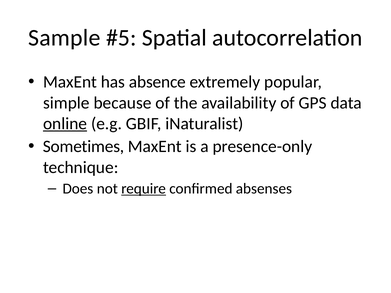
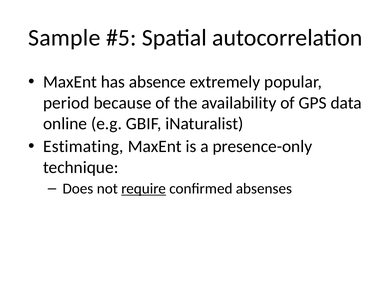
simple: simple -> period (66, 103)
online underline: present -> none (65, 124)
Sometimes: Sometimes -> Estimating (83, 147)
